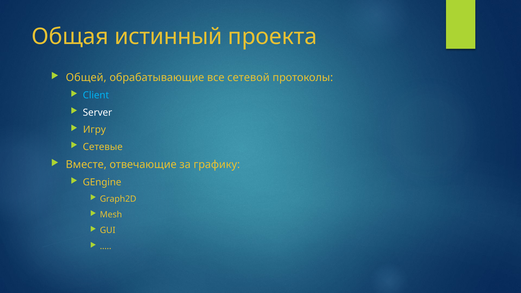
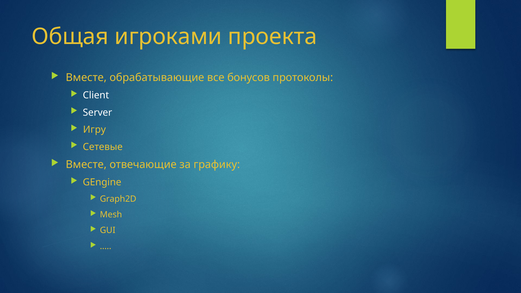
истинный: истинный -> игроками (168, 37)
Общей: Общей -> Вместе (86, 78)
сетевой: сетевой -> бонусов (249, 78)
Client colour: light blue -> white (96, 95)
